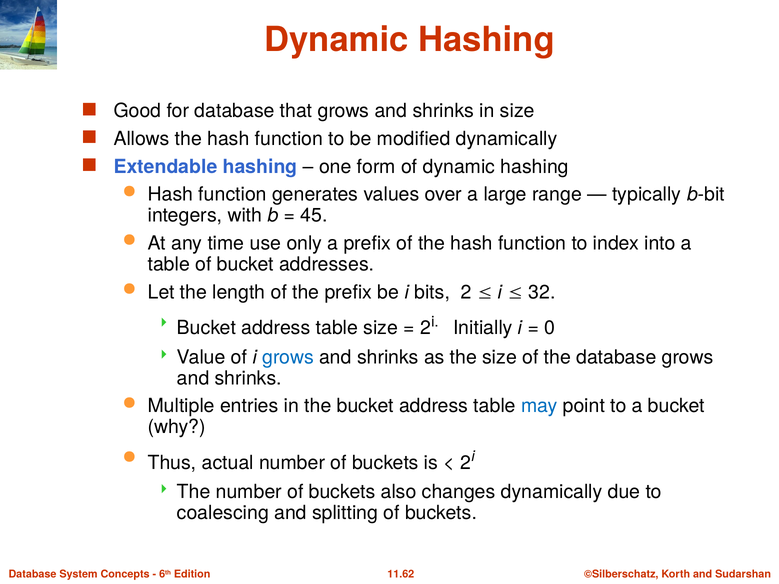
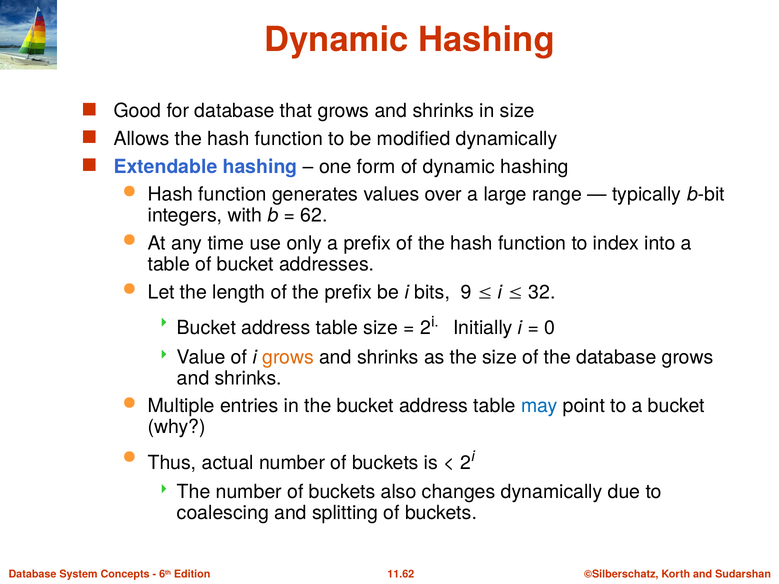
45: 45 -> 62 (314, 216)
bits 2: 2 -> 9 (466, 292)
grows colour: blue -> orange (288, 357)
